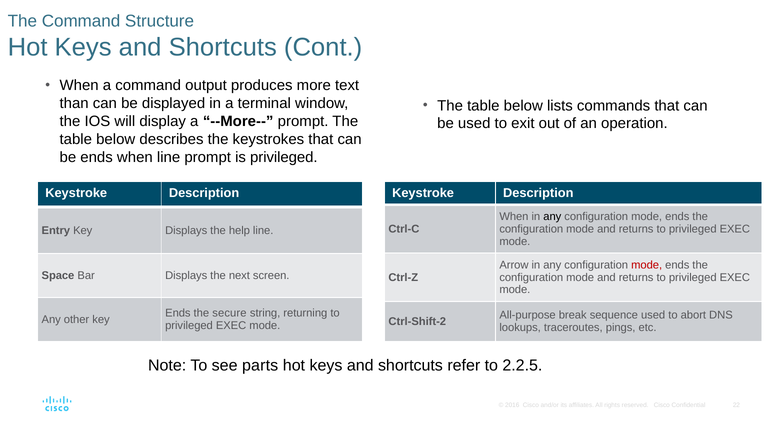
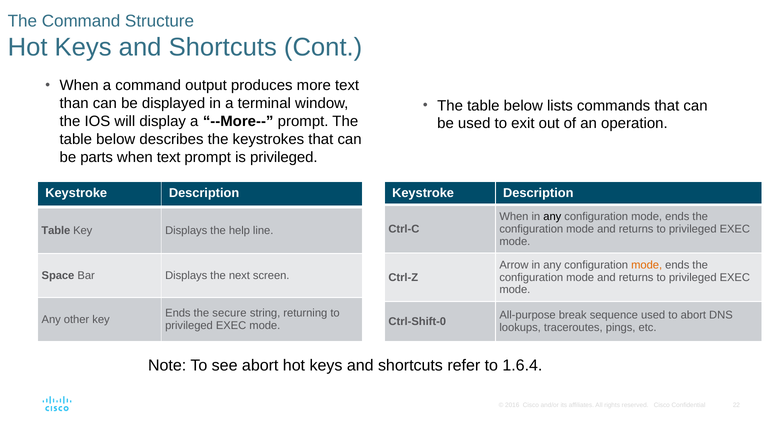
be ends: ends -> parts (97, 157)
when line: line -> text (169, 157)
Entry: Entry -> Table (56, 231)
mode colour: red -> orange (647, 265)
Ctrl-Shift-2: Ctrl-Shift-2 -> Ctrl-Shift-0 (417, 322)
see parts: parts -> abort (260, 366)
2.2.5: 2.2.5 -> 1.6.4 (522, 366)
